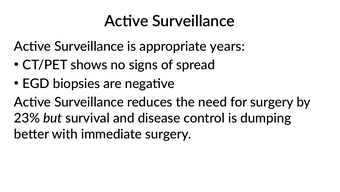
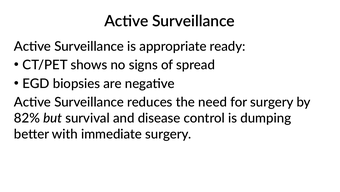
years: years -> ready (228, 46)
23%: 23% -> 82% (27, 118)
